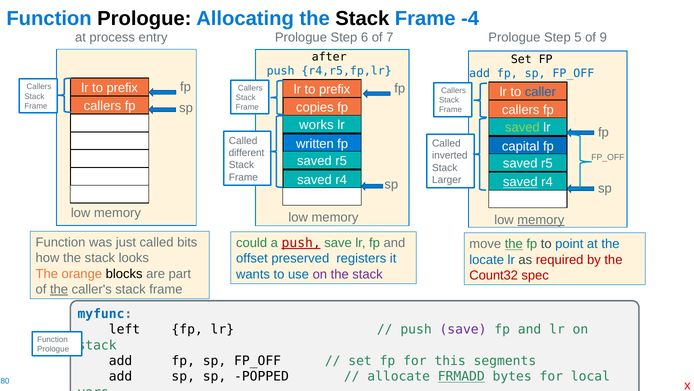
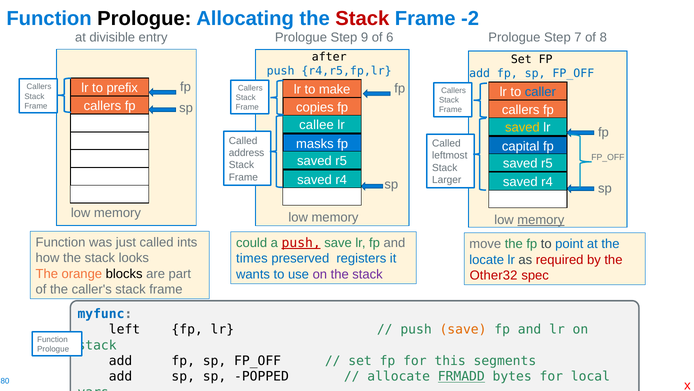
Stack colour: black -> red (362, 19)
-4: -4 -> -2 (470, 19)
5: 5 -> 7 (578, 37)
9: 9 -> 8 (603, 37)
process: process -> divisible (112, 38)
6: 6 -> 9 (365, 38)
7: 7 -> 6 (390, 38)
prefix: prefix -> make (335, 89)
works: works -> callee (317, 125)
saved colour: light green -> yellow (522, 127)
written: written -> masks (315, 144)
different: different -> address (247, 153)
inverted: inverted -> leftmost (450, 155)
saved underline: present -> none (520, 182)
bits: bits -> ints (187, 242)
the underline: present -> none (514, 244)
offset: offset -> times (252, 258)
Count32: Count32 -> Other32 (494, 275)
the underline: present -> none (59, 289)
save colour: purple -> orange (463, 329)
